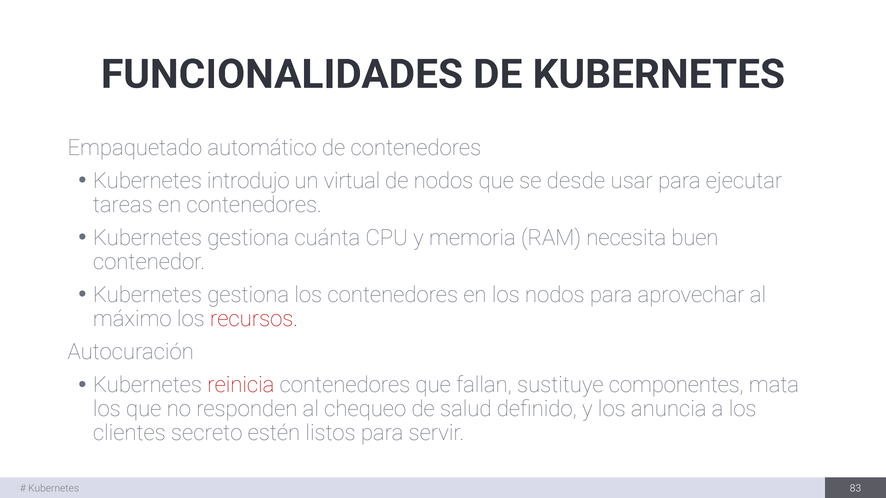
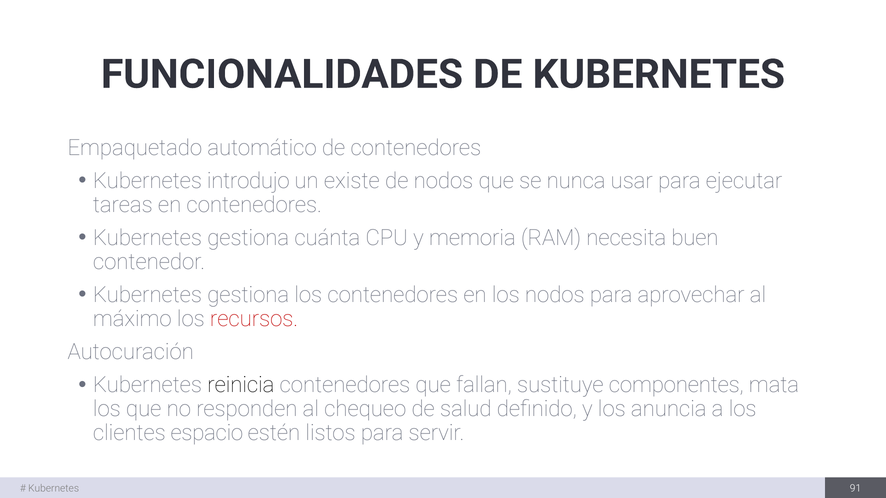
virtual: virtual -> existe (352, 181)
desde: desde -> nunca (576, 181)
reinicia colour: red -> black (241, 385)
secreto: secreto -> espacio (207, 433)
83: 83 -> 91 (855, 489)
